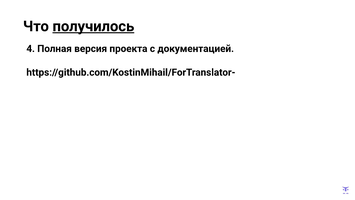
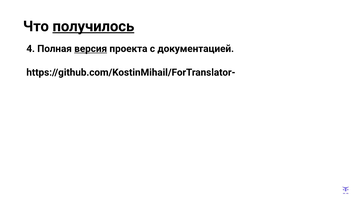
версия underline: none -> present (91, 49)
